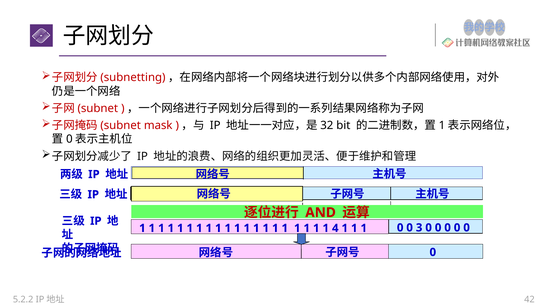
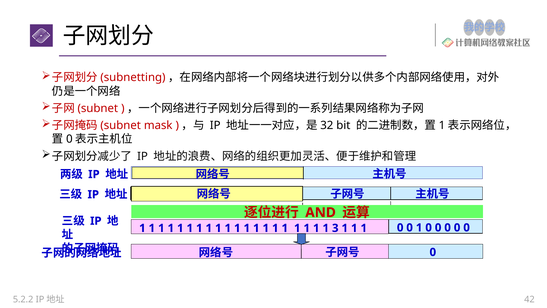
4: 4 -> 3 (335, 228)
0 3: 3 -> 1 (419, 227)
